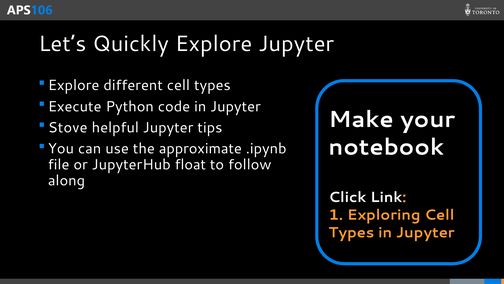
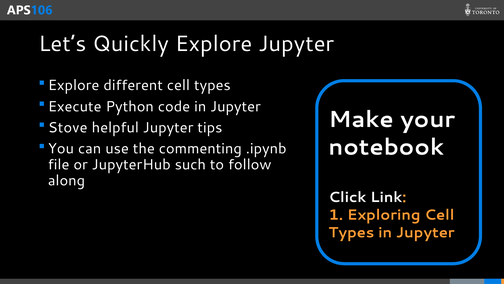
approximate: approximate -> commenting (200, 148)
float: float -> such (190, 164)
